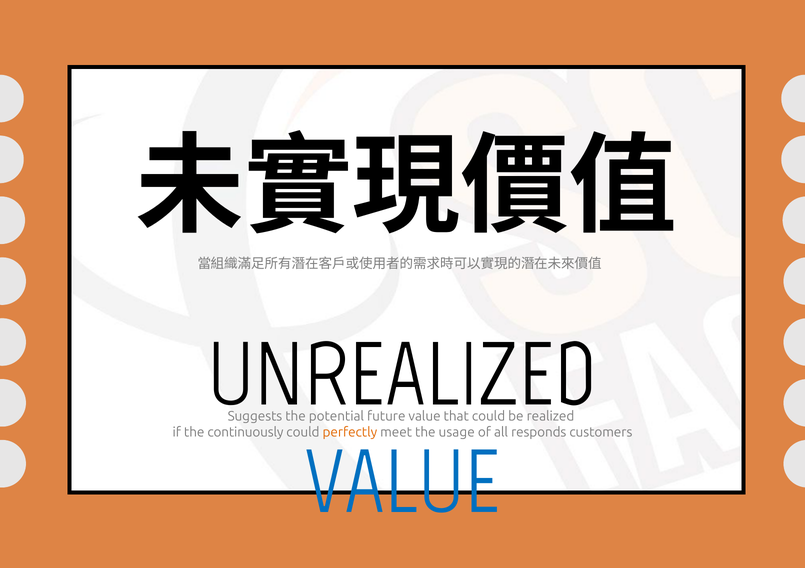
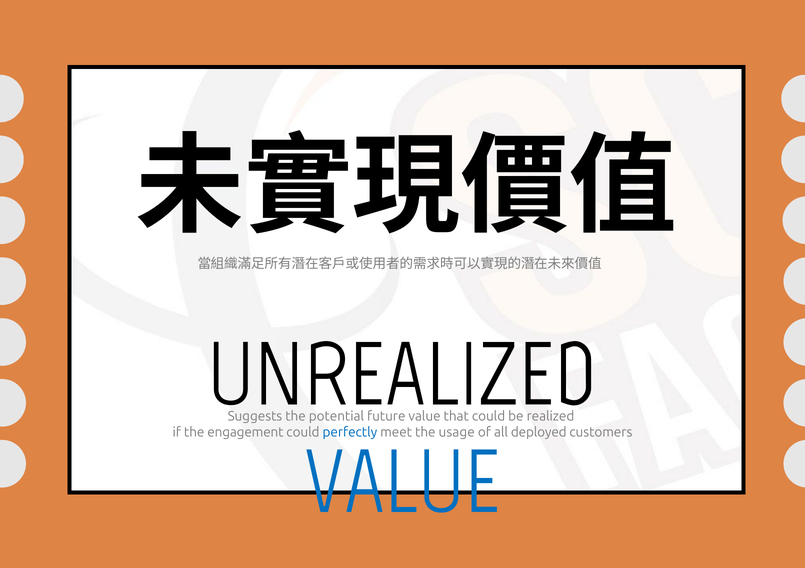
continuously: continuously -> engagement (245, 432)
perfectly colour: orange -> blue (350, 432)
responds: responds -> deployed (539, 432)
